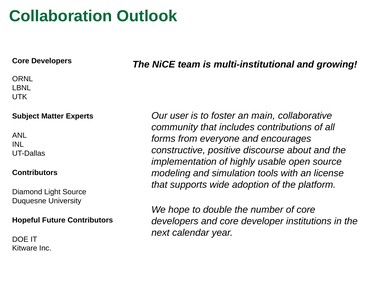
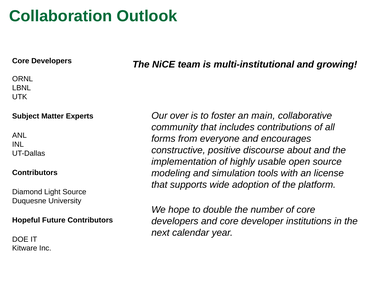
user: user -> over (179, 116)
